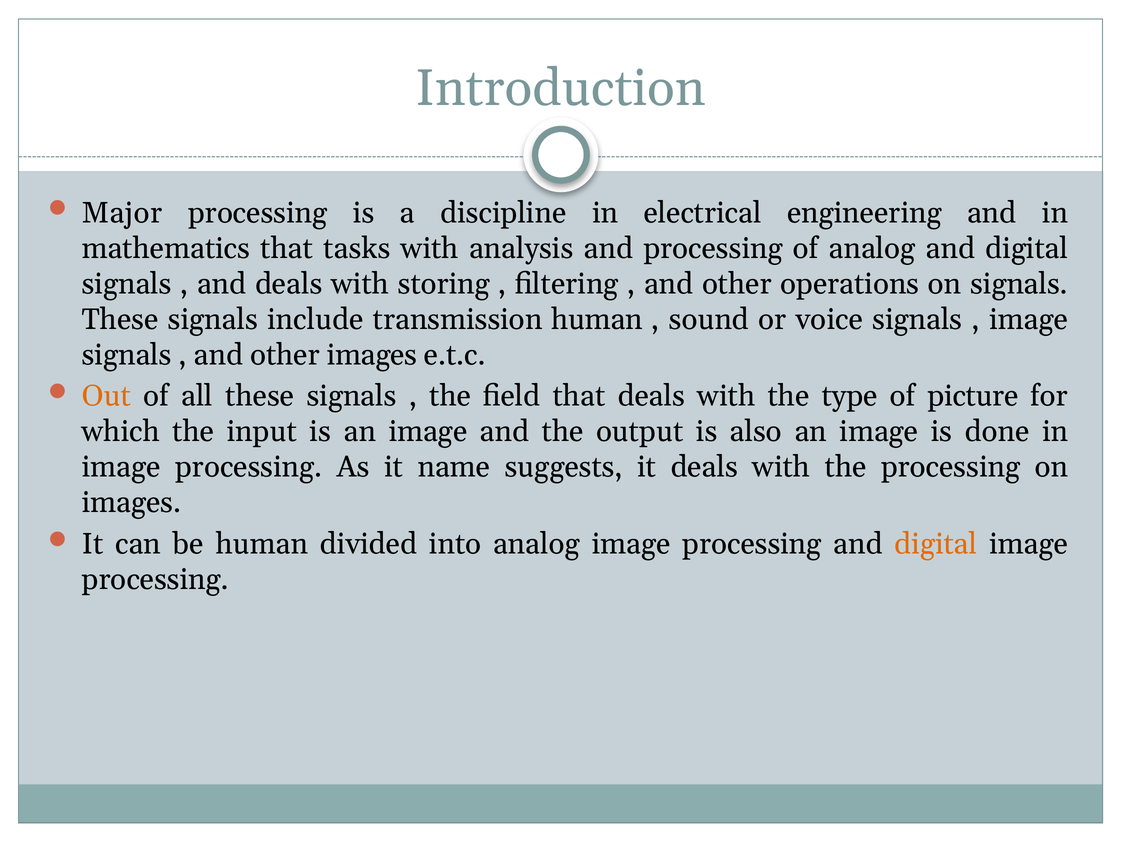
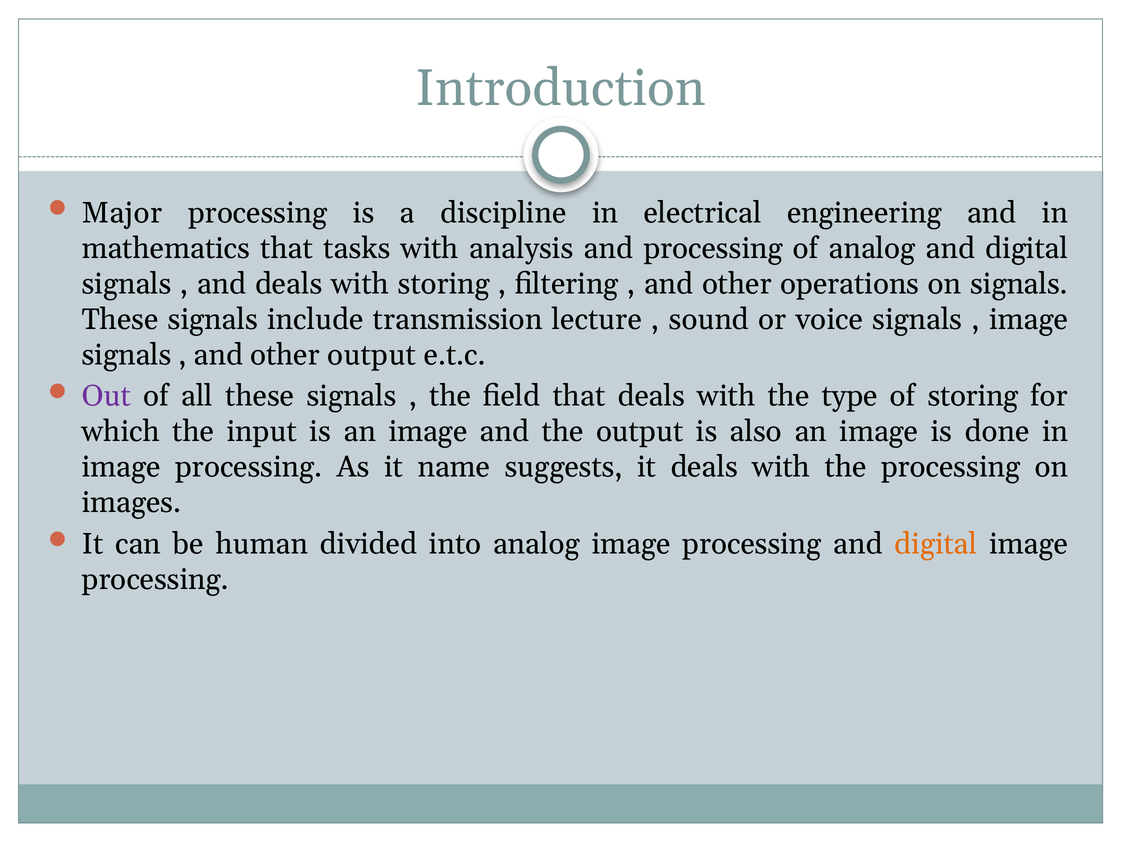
transmission human: human -> lecture (597, 319)
other images: images -> output (372, 355)
Out colour: orange -> purple (106, 396)
of picture: picture -> storing (973, 396)
